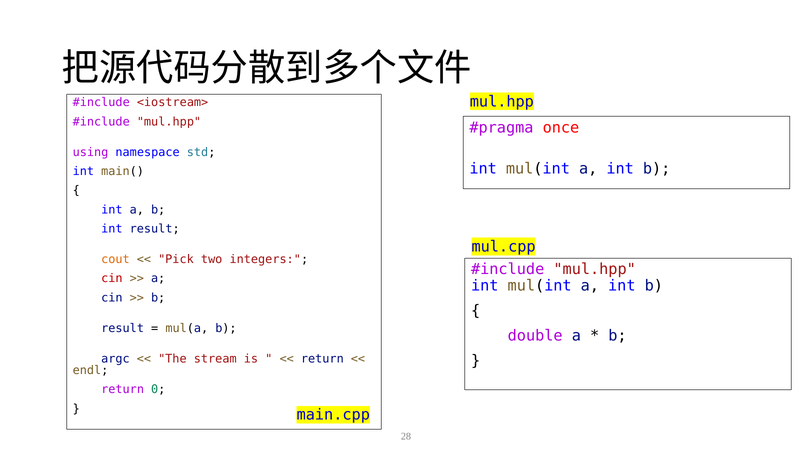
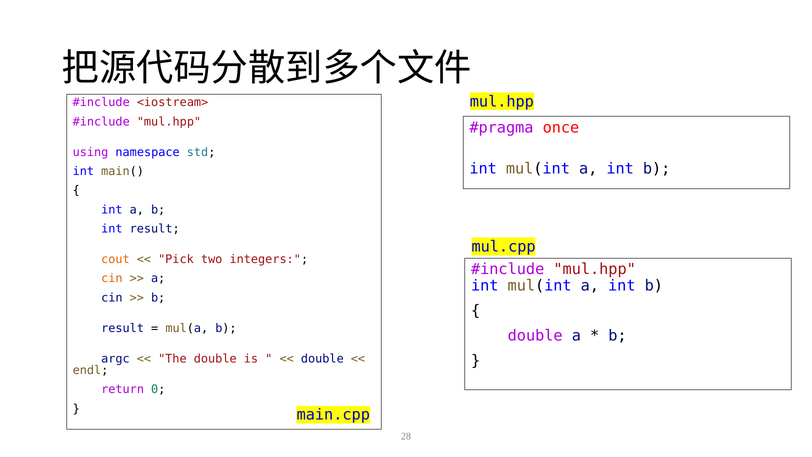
cin colour: red -> orange (112, 278)
The stream: stream -> double (215, 359)
return: return -> double (322, 359)
